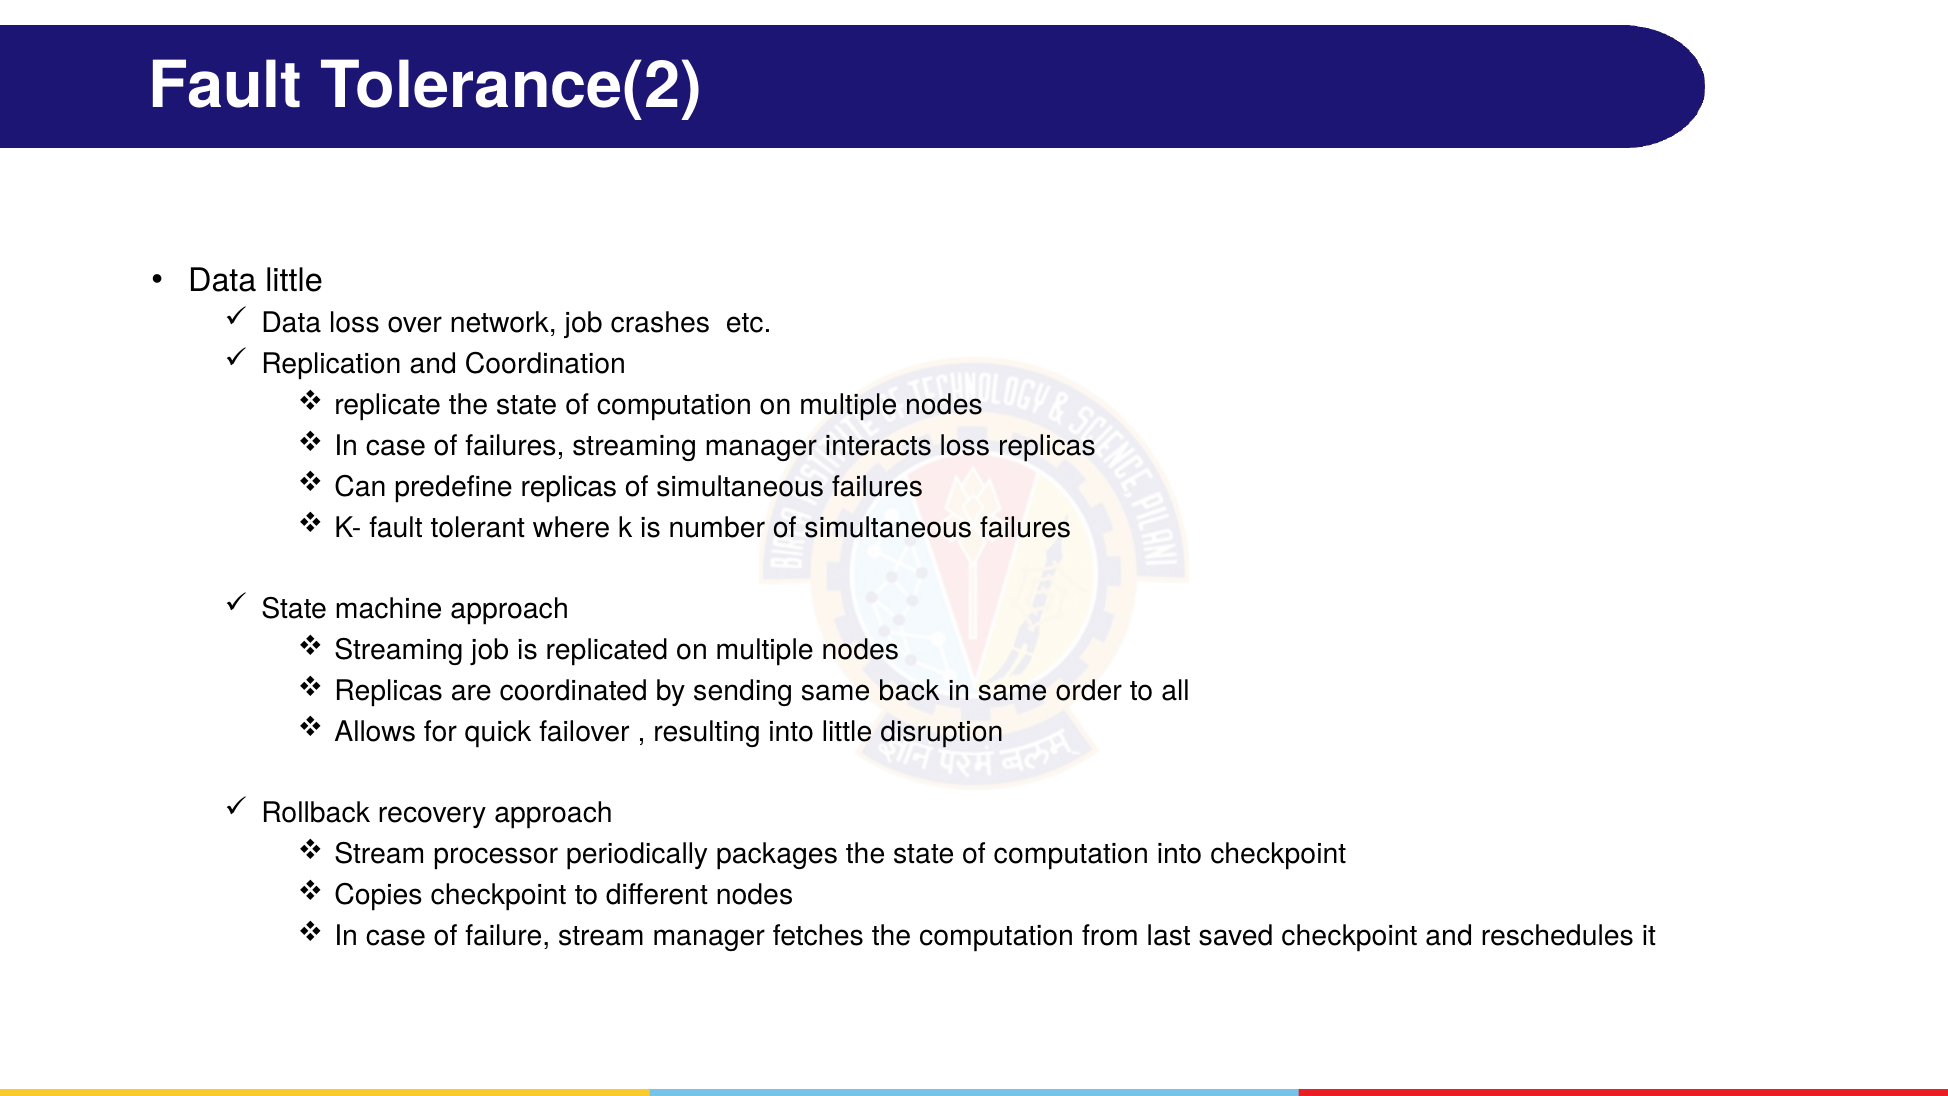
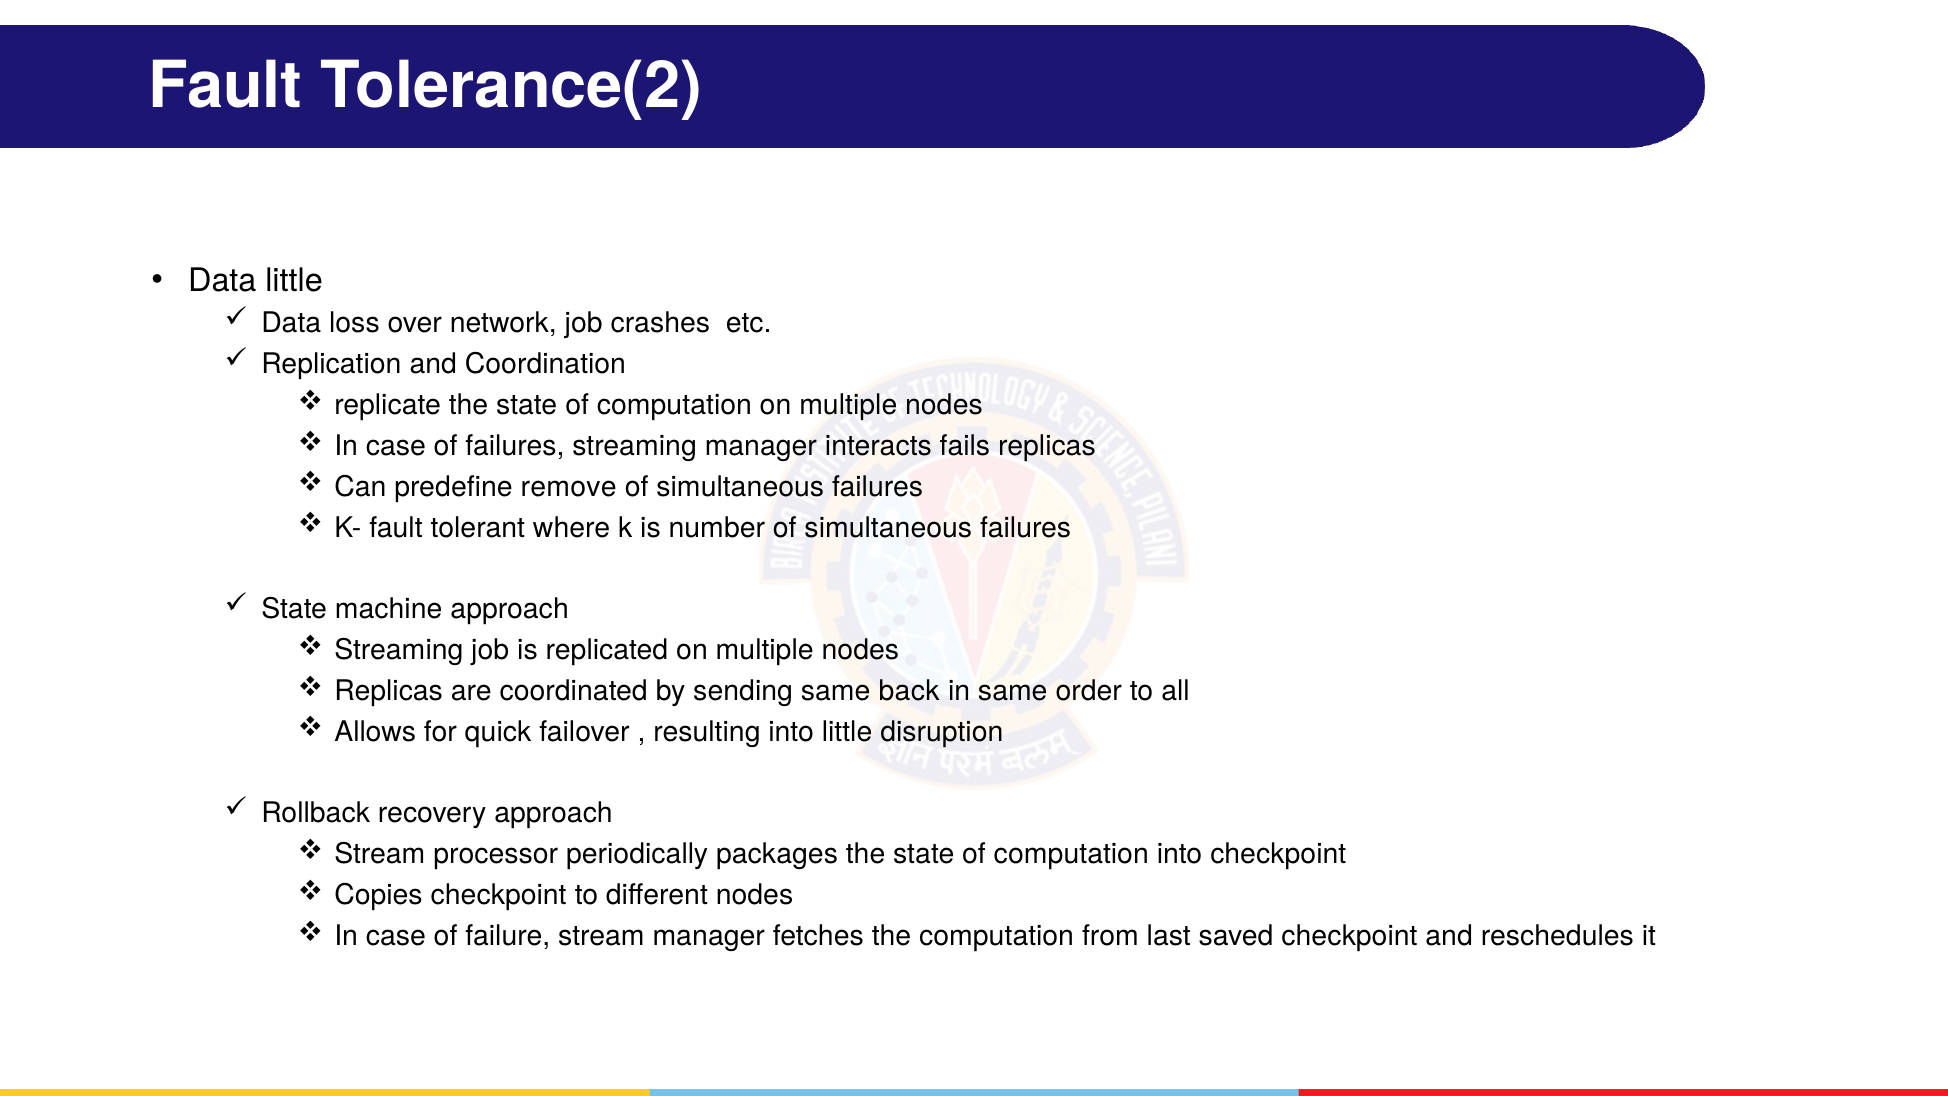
interacts loss: loss -> fails (965, 446)
predefine replicas: replicas -> remove (569, 487)
